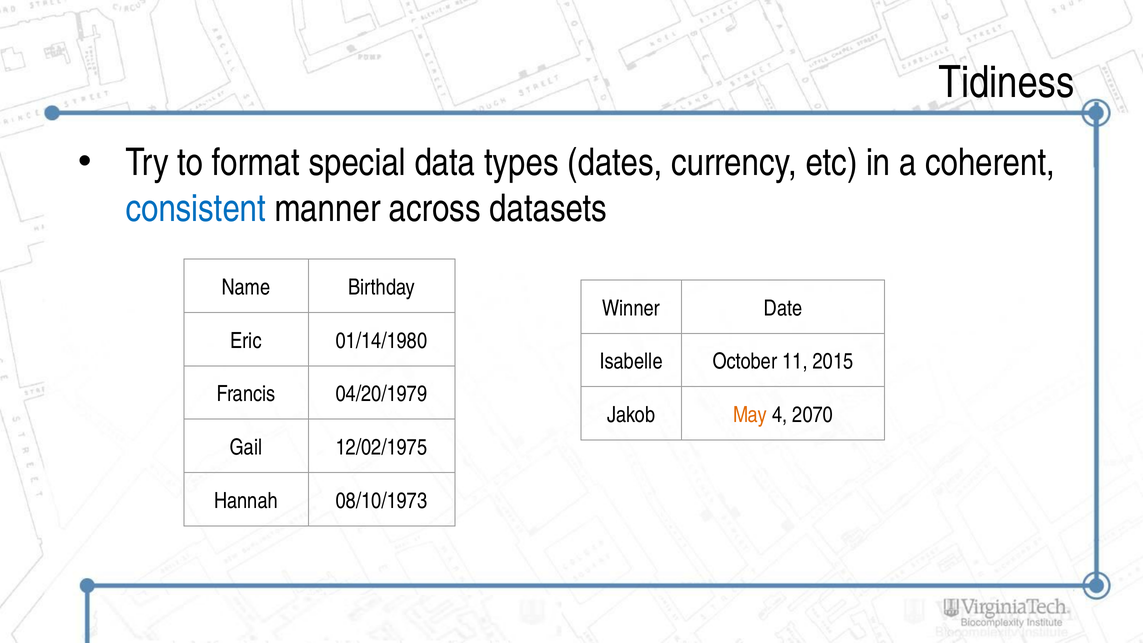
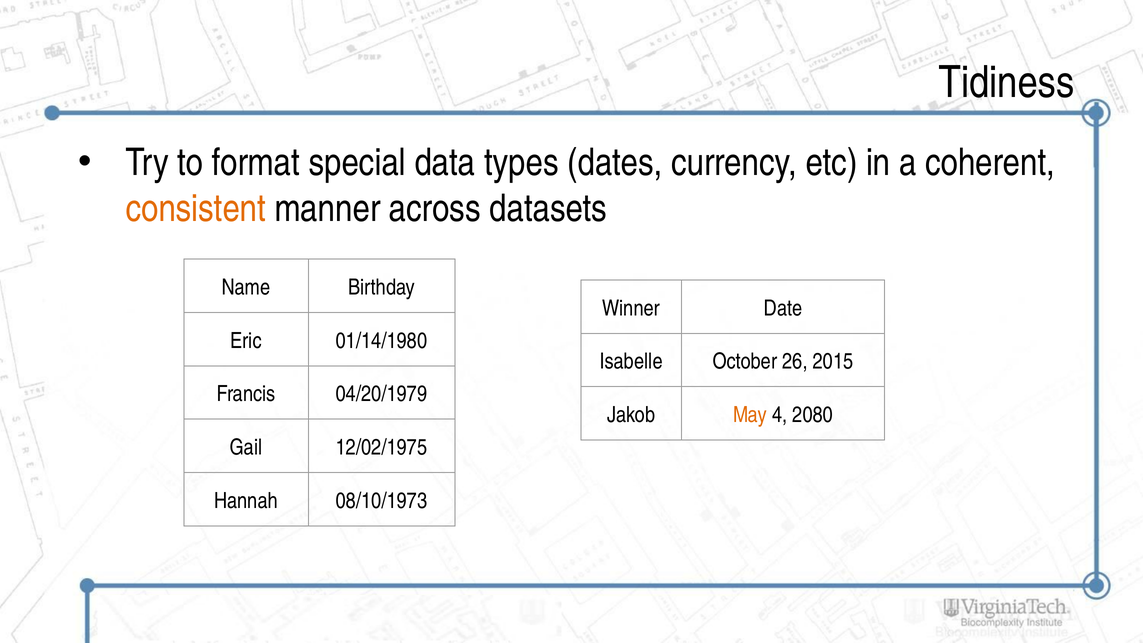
consistent colour: blue -> orange (196, 208)
11: 11 -> 26 (795, 362)
2070: 2070 -> 2080 (813, 415)
